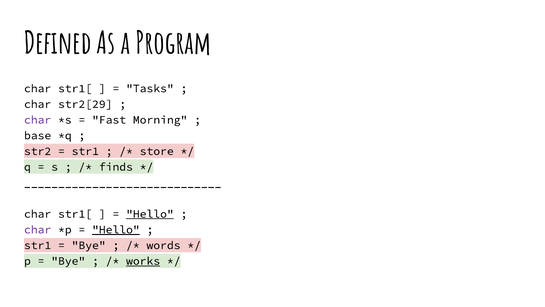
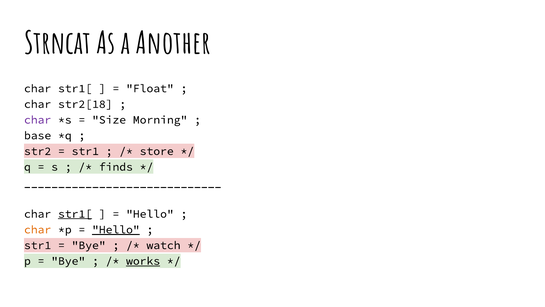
Defined: Defined -> Strncat (57, 44)
Program: Program -> Another (173, 44)
Tasks: Tasks -> Float (150, 88)
str2[29: str2[29 -> str2[18 (85, 104)
Fast: Fast -> Size (109, 120)
str1[ underline: none -> present (75, 214)
Hello underline: present -> none (150, 214)
char colour: purple -> orange (38, 229)
words: words -> watch (164, 245)
